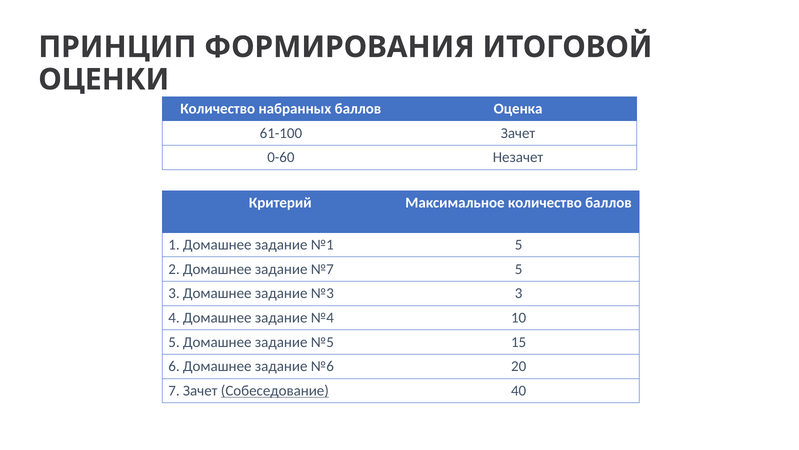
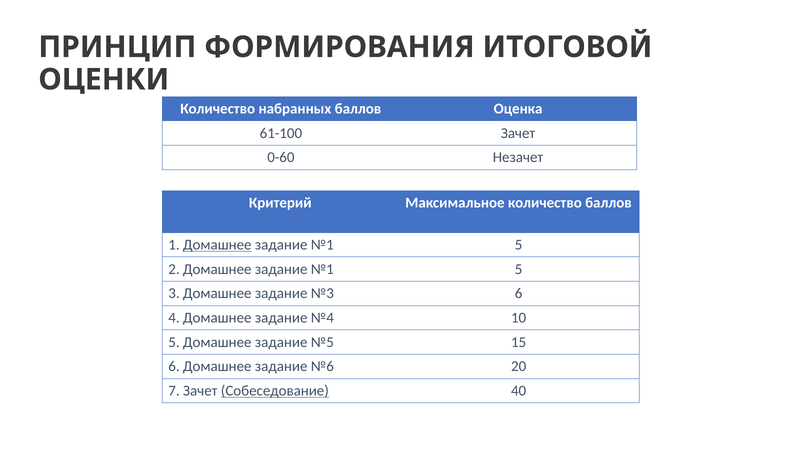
Домашнее underline: none -> present (217, 244)
2 Домашнее задание №7: №7 -> №1 (322, 269)
№3 3: 3 -> 6 (519, 293)
